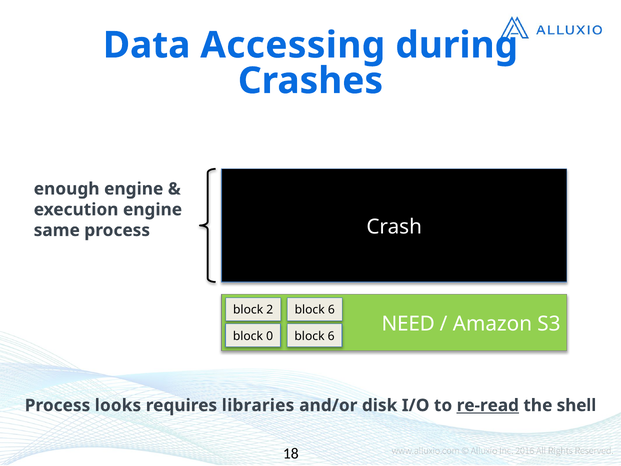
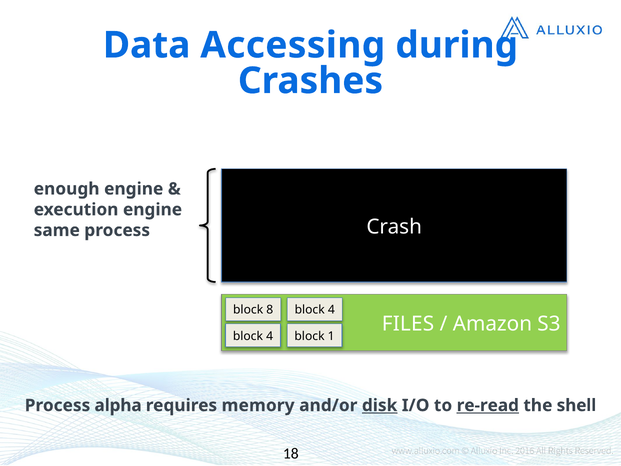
2: 2 -> 8 (270, 310)
6: 6 -> 4 (331, 310)
NEED: NEED -> FILES (408, 324)
0: 0 -> 4 (270, 336)
6: 6 -> 1 (331, 336)
looks: looks -> alpha (118, 405)
libraries: libraries -> memory (258, 405)
disk underline: none -> present (380, 405)
